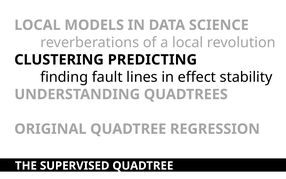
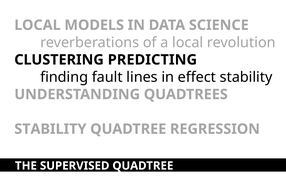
ORIGINAL: ORIGINAL -> STABILITY (50, 129)
